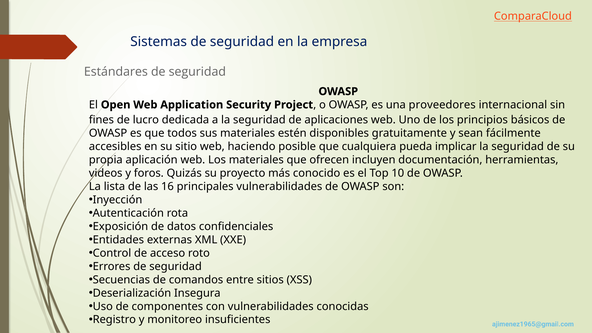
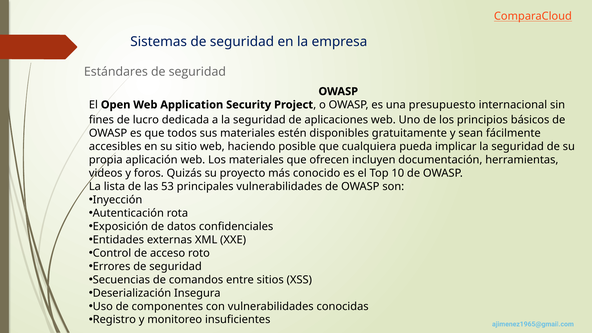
proveedores: proveedores -> presupuesto (442, 105)
16: 16 -> 53 (167, 186)
